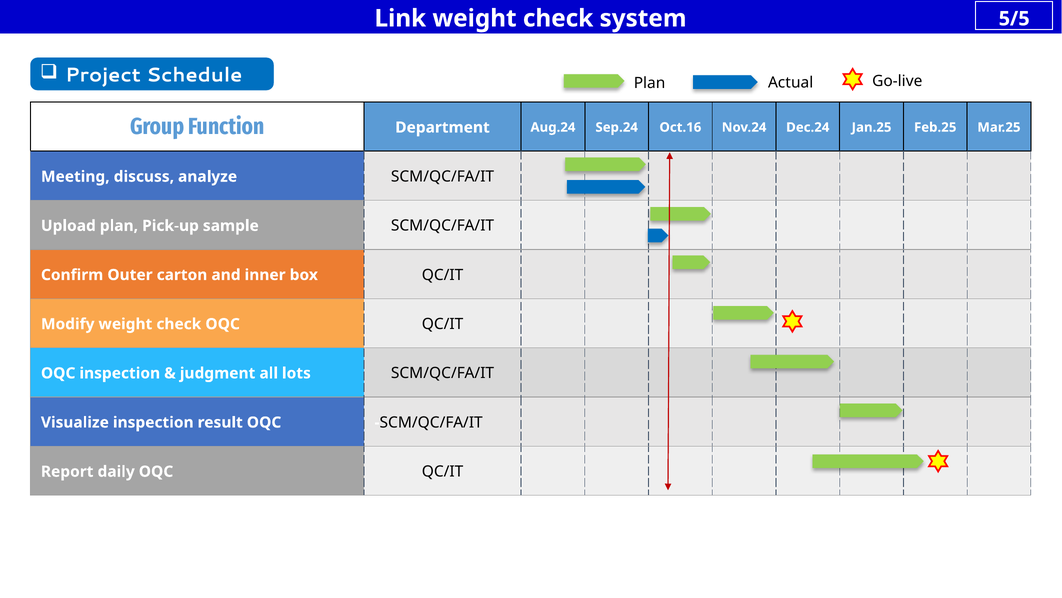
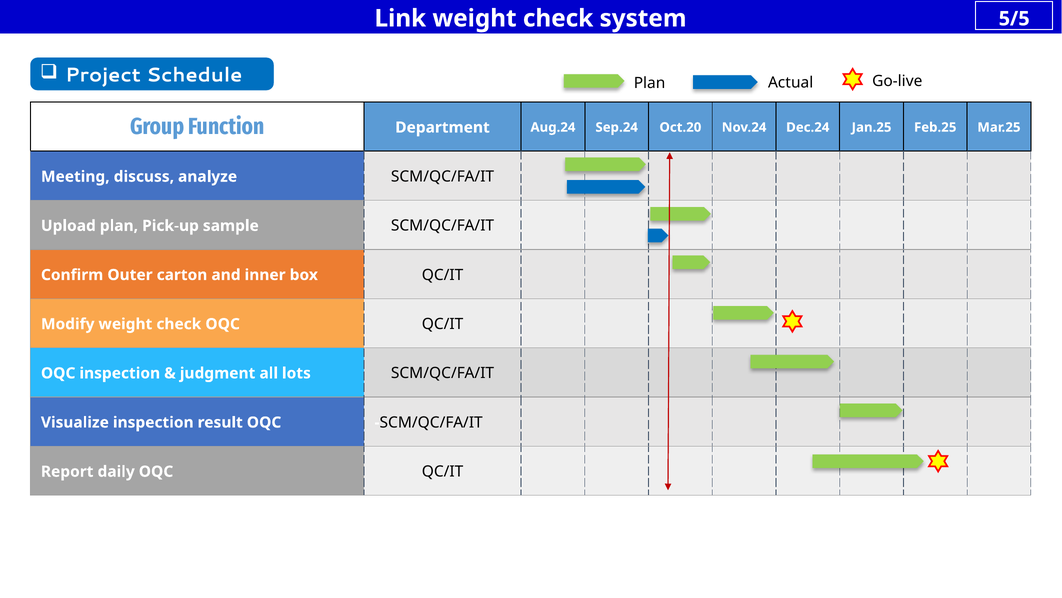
Oct.16: Oct.16 -> Oct.20 (680, 127)
